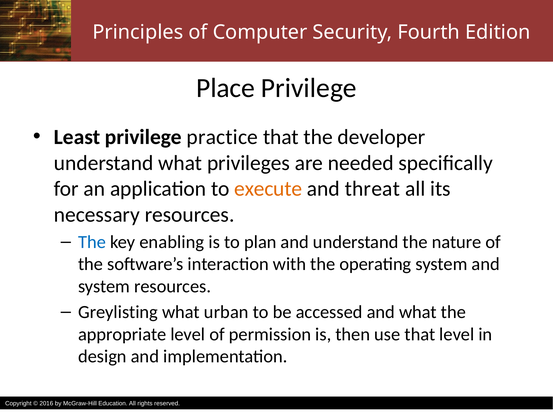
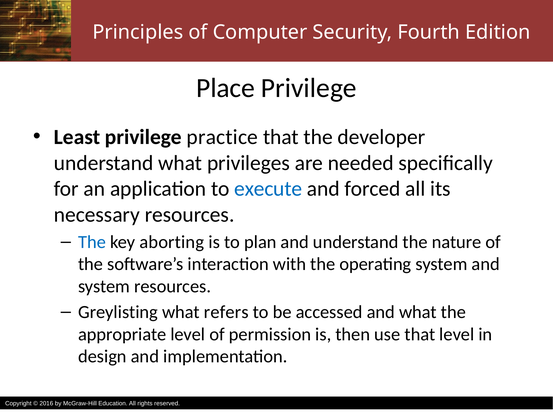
execute colour: orange -> blue (268, 189)
threat: threat -> forced (373, 189)
enabling: enabling -> aborting (172, 242)
urban: urban -> refers (226, 312)
